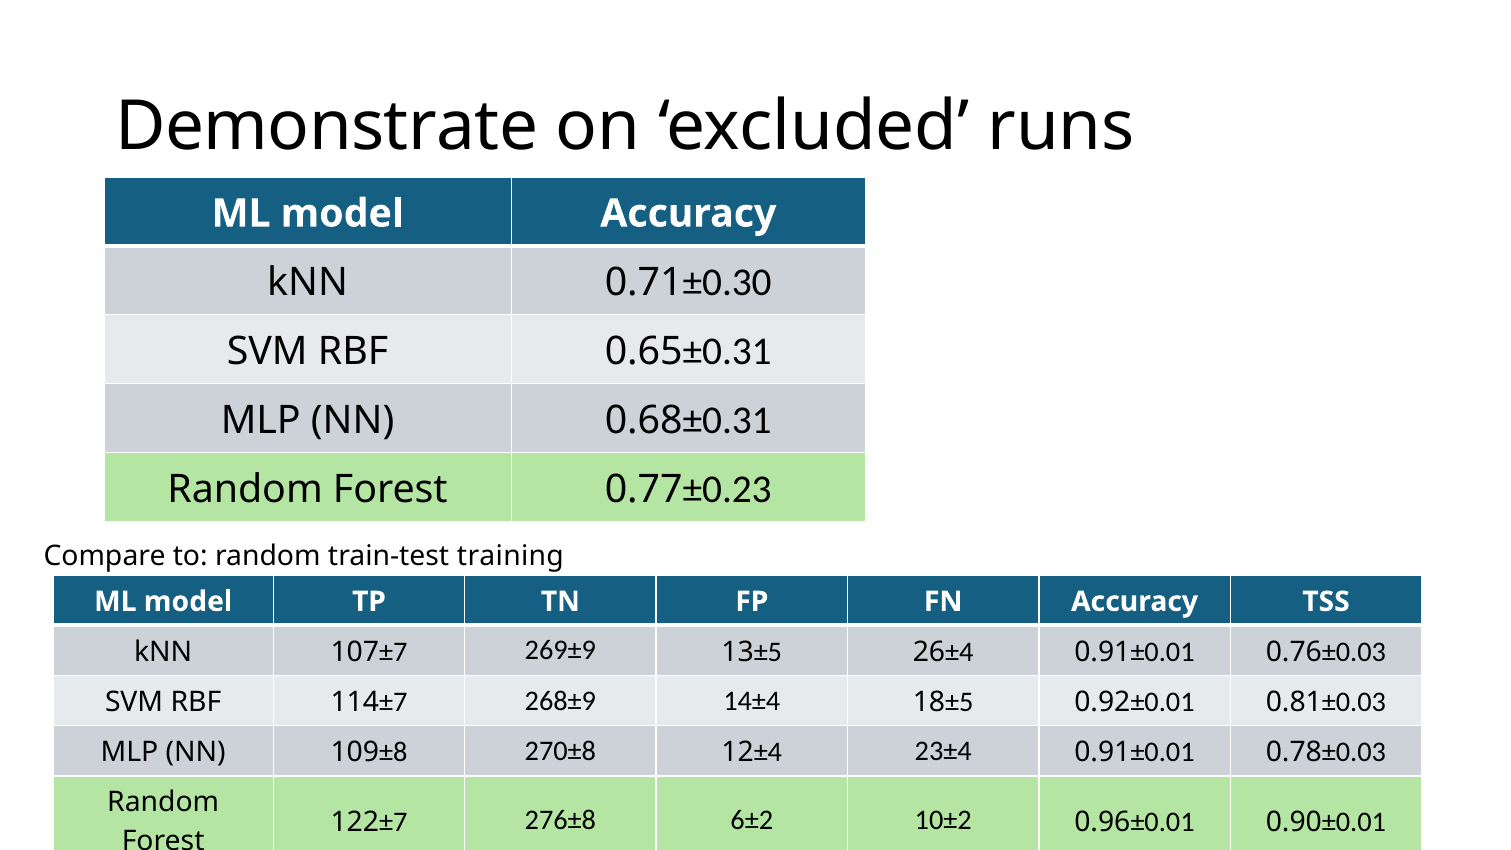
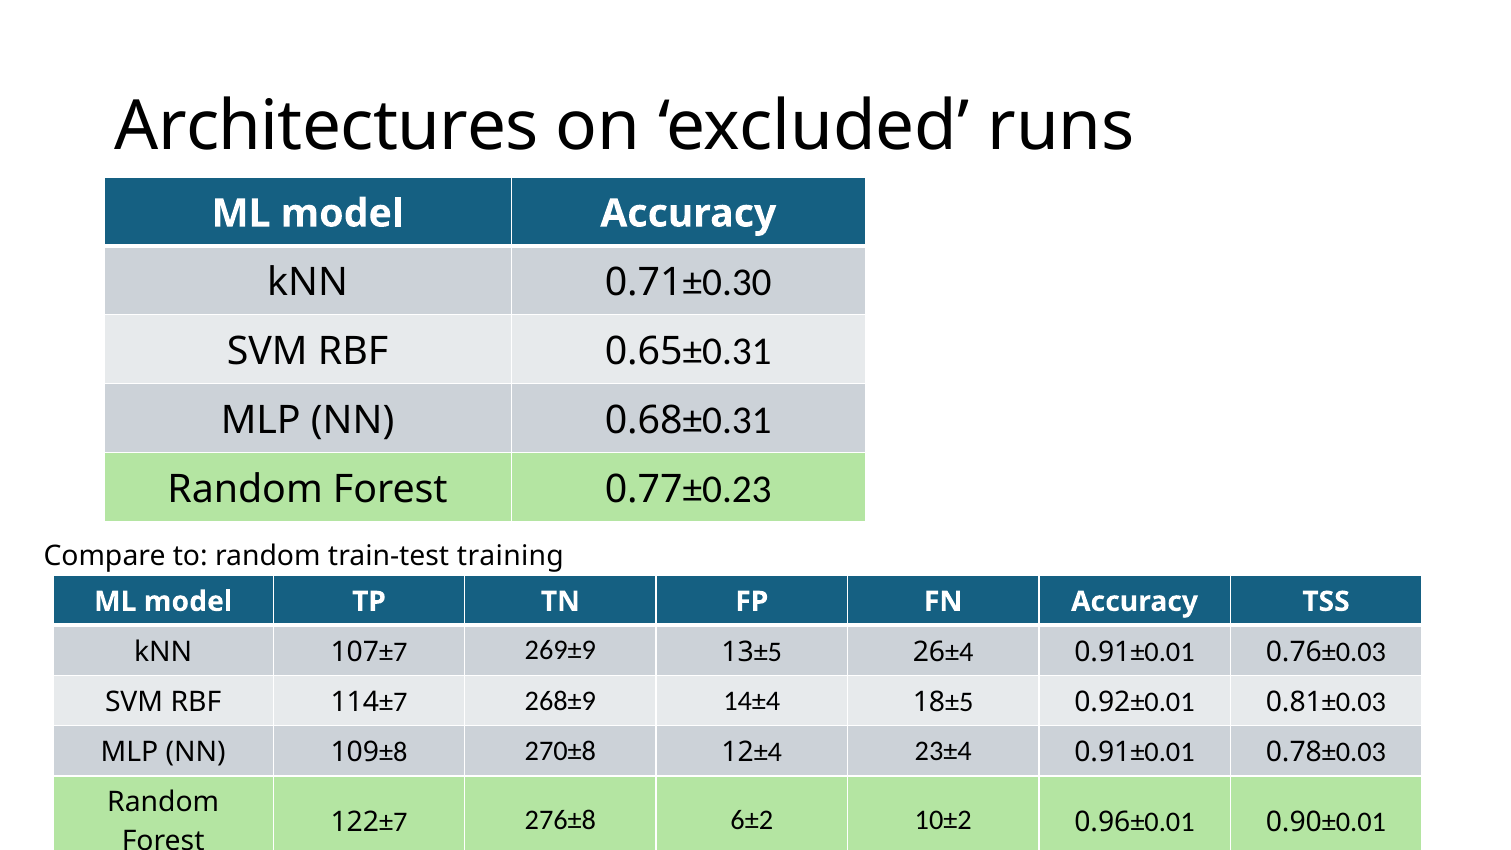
Demonstrate: Demonstrate -> Architectures (327, 127)
